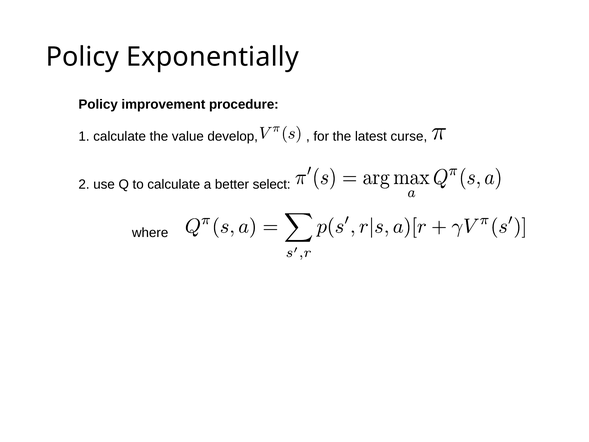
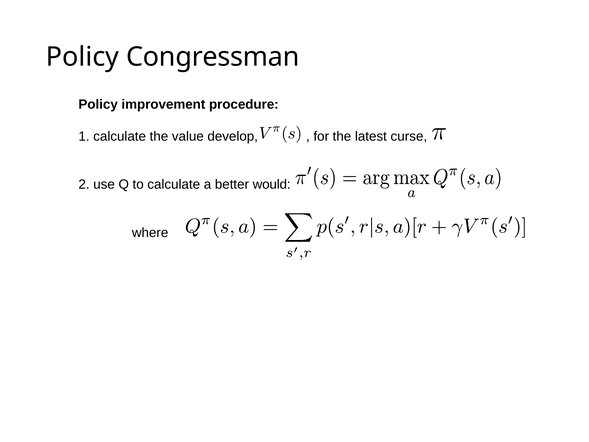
Exponentially: Exponentially -> Congressman (213, 57)
select: select -> would (272, 184)
